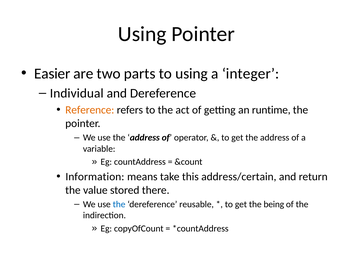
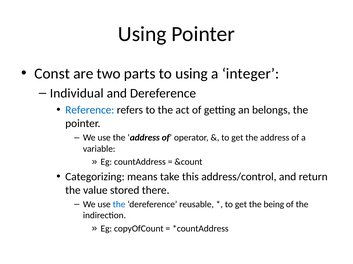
Easier: Easier -> Const (52, 74)
Reference colour: orange -> blue (90, 110)
runtime: runtime -> belongs (271, 110)
Information: Information -> Categorizing (95, 177)
address/certain: address/certain -> address/control (239, 177)
